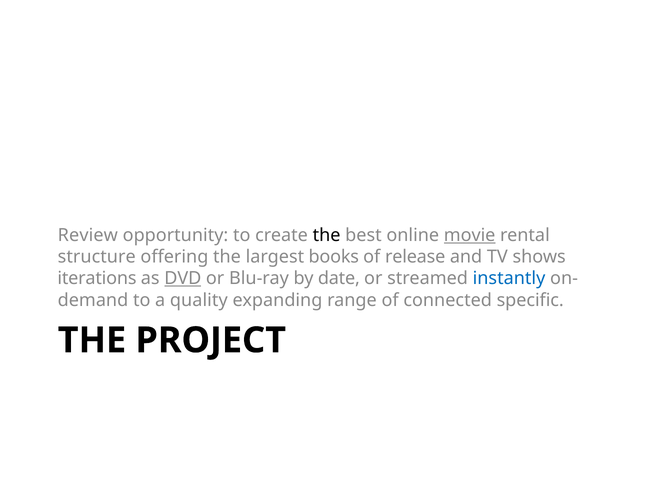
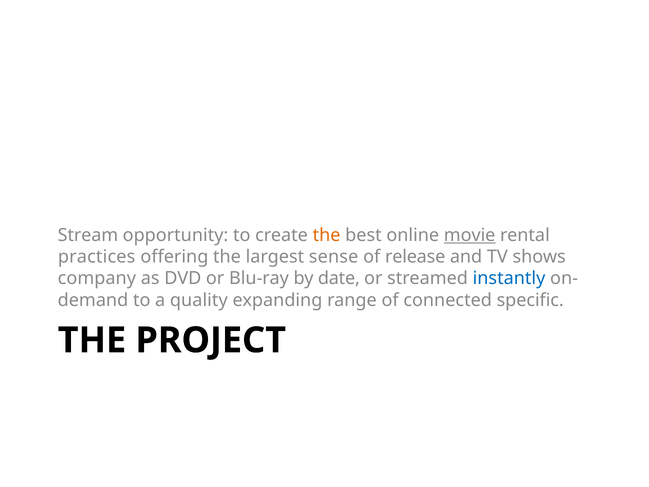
Review: Review -> Stream (88, 235)
the colour: black -> orange (327, 235)
structure: structure -> practices (97, 257)
books: books -> sense (334, 257)
iterations: iterations -> company (97, 278)
DVD underline: present -> none (183, 278)
